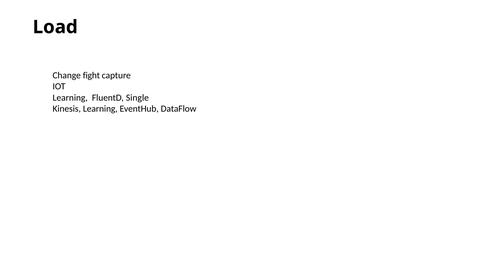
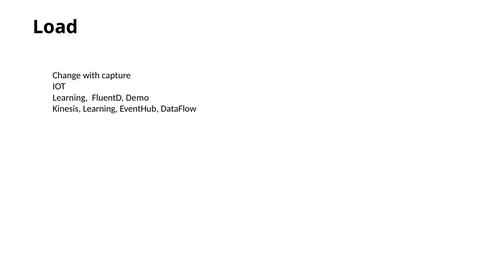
fight: fight -> with (91, 75)
Single: Single -> Demo (137, 98)
